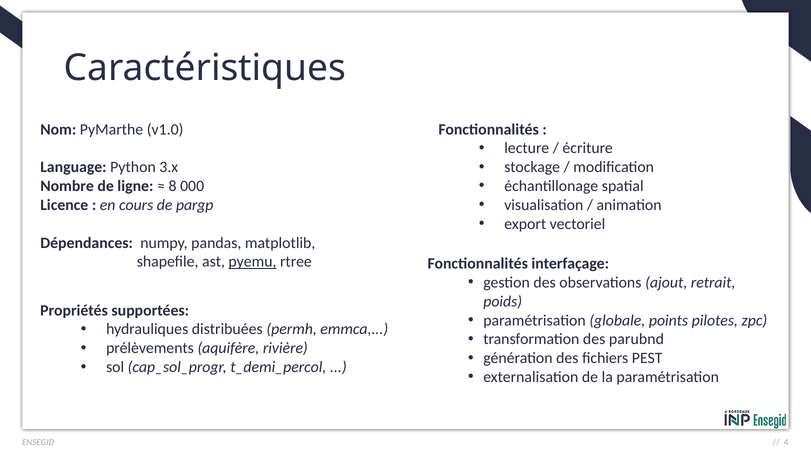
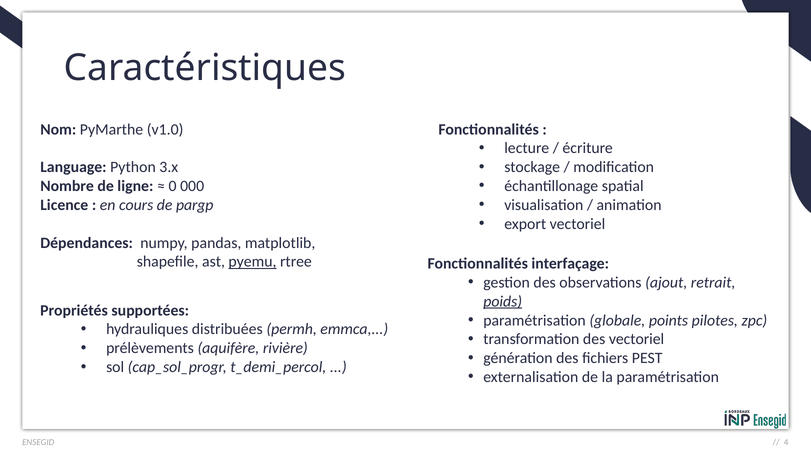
8: 8 -> 0 (173, 186)
poids underline: none -> present (503, 302)
des parubnd: parubnd -> vectoriel (637, 339)
